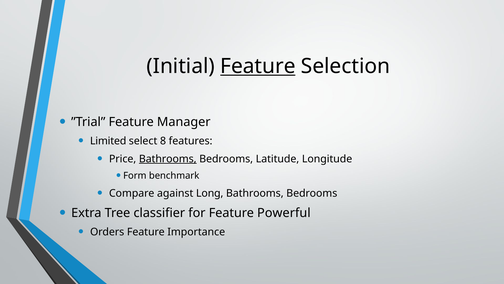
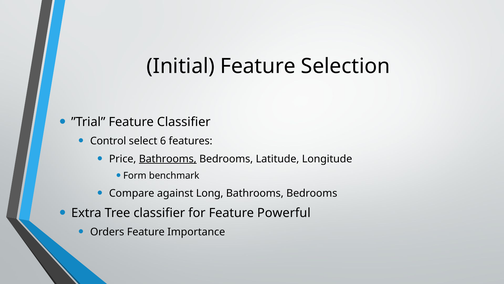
Feature underline: present -> none (258, 66)
Feature Manager: Manager -> Classifier (184, 122)
Limited: Limited -> Control (108, 141)
8: 8 -> 6 (163, 141)
